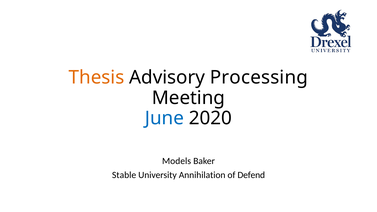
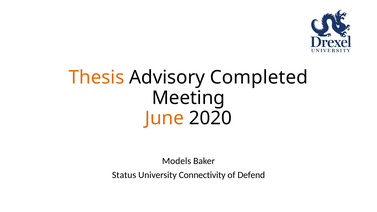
Processing: Processing -> Completed (259, 78)
June colour: blue -> orange (164, 118)
Stable: Stable -> Status (124, 175)
Annihilation: Annihilation -> Connectivity (202, 175)
